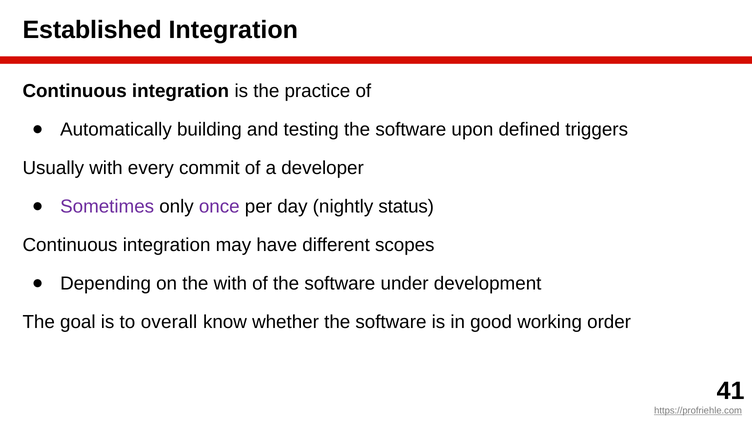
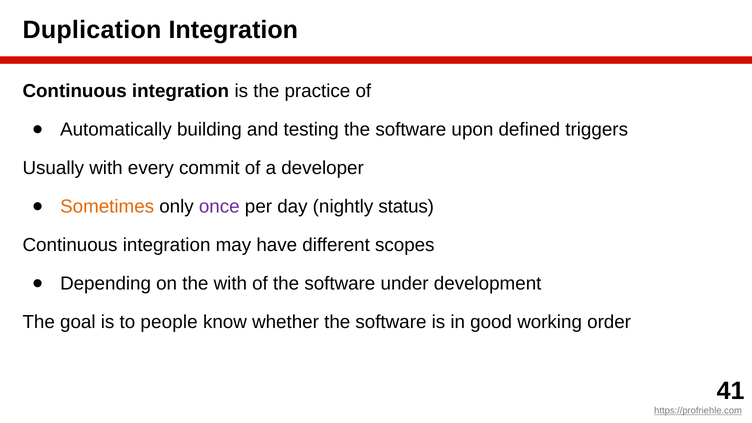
Established: Established -> Duplication (92, 30)
Sometimes colour: purple -> orange (107, 207)
overall: overall -> people (169, 322)
